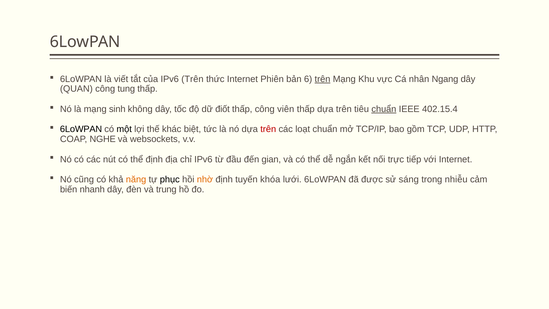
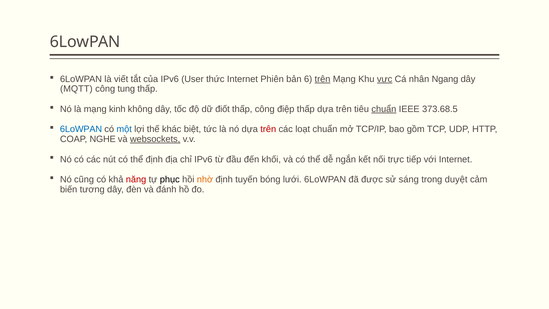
IPv6 Trên: Trên -> User (193, 79)
vực underline: none -> present (385, 79)
QUAN: QUAN -> MQTT (76, 89)
sinh: sinh -> kinh (117, 109)
viên: viên -> điệp (286, 109)
402.15.4: 402.15.4 -> 373.68.5 (440, 109)
6LoWPAN colour: black -> blue (81, 129)
một colour: black -> blue (124, 129)
websockets underline: none -> present (155, 139)
gian: gian -> khối (271, 159)
năng colour: orange -> red (136, 179)
khóa: khóa -> bóng (270, 179)
nhiễu: nhiễu -> duyệt (456, 179)
nhanh: nhanh -> tương (92, 189)
trung: trung -> đánh (166, 189)
